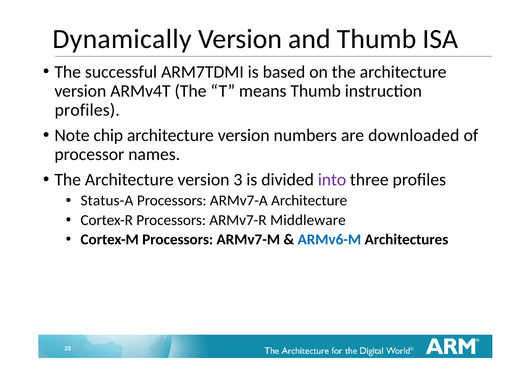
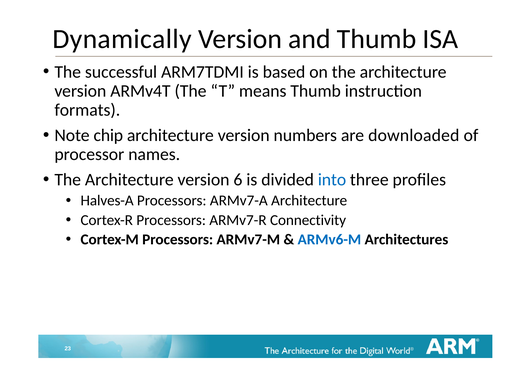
profiles: profiles -> formats (87, 110)
3: 3 -> 6 (238, 180)
into colour: purple -> blue (332, 180)
Status-A: Status-A -> Halves-A (107, 201)
Middleware: Middleware -> Connectivity (308, 220)
